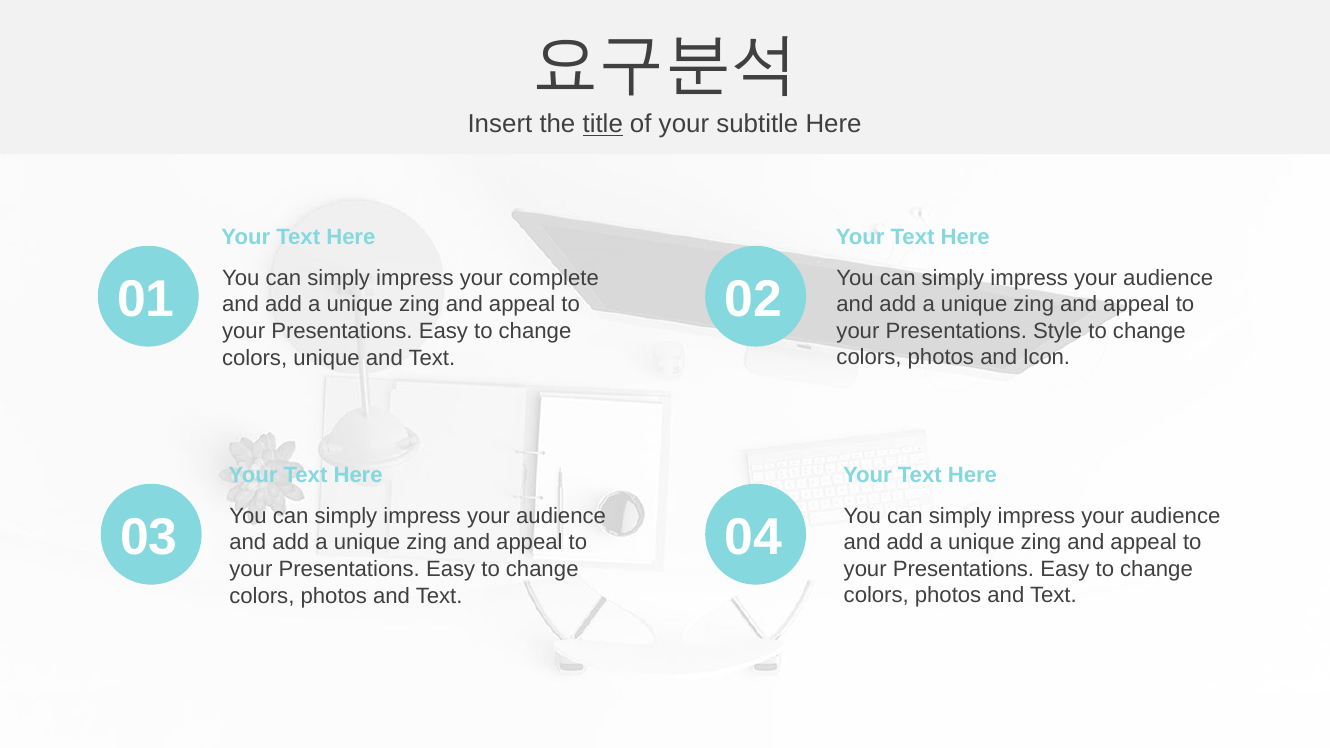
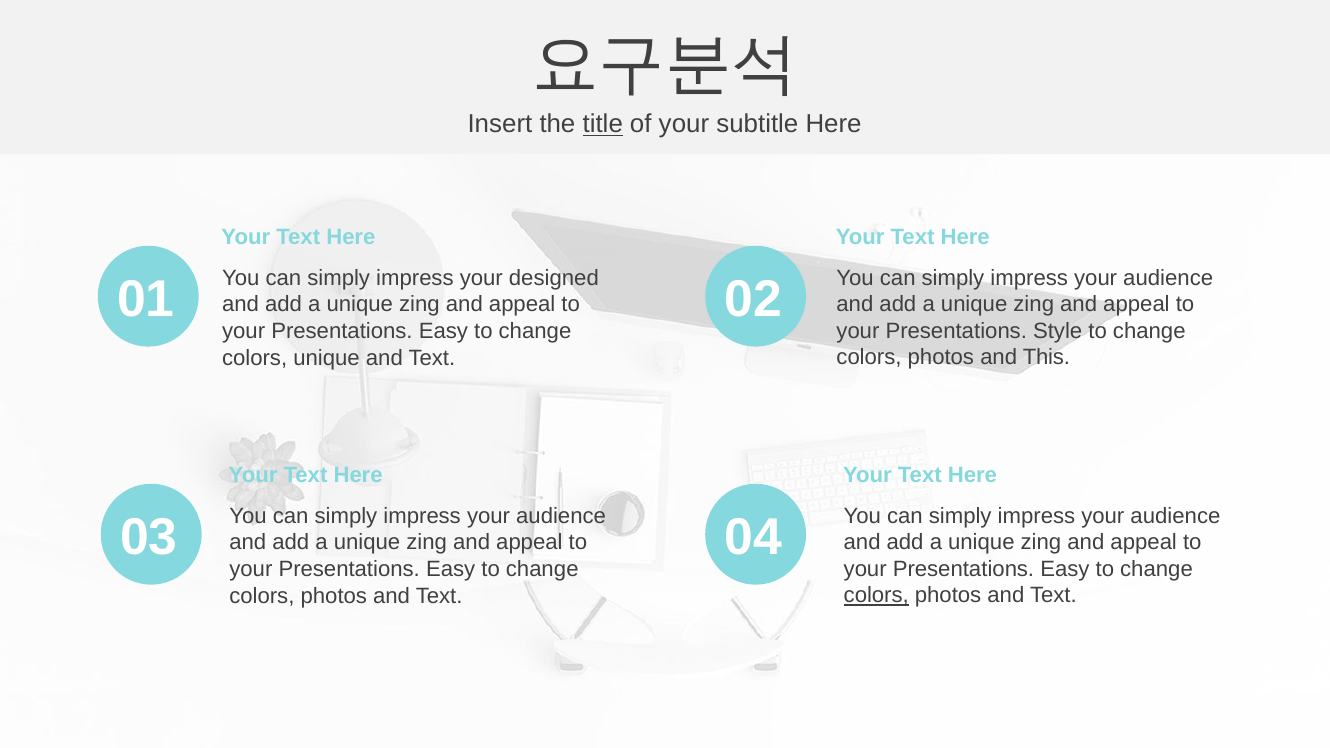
complete: complete -> designed (554, 278)
Icon: Icon -> This (1046, 358)
colors underline: none -> present (876, 596)
